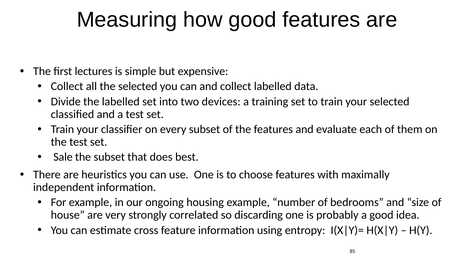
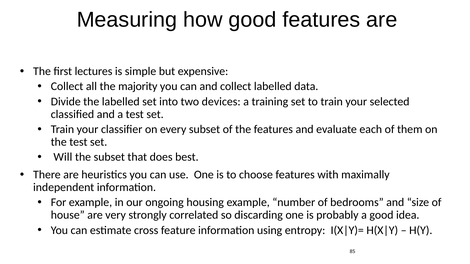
the selected: selected -> majority (138, 87)
Sale: Sale -> Will (63, 157)
